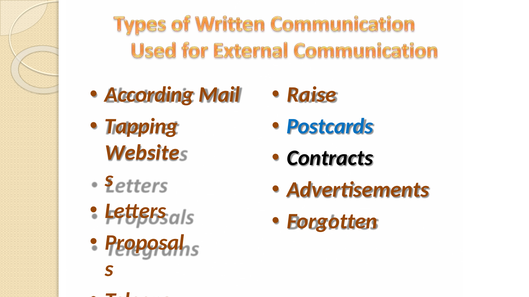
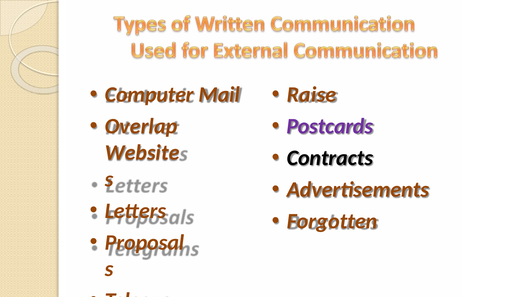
According: According -> Computer (149, 95)
Tapping: Tapping -> Overlap (141, 127)
Postcards colour: blue -> purple (330, 127)
